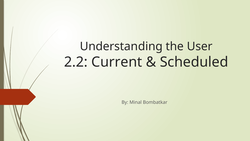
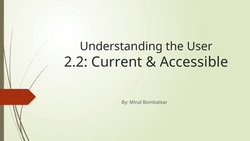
Scheduled: Scheduled -> Accessible (194, 62)
